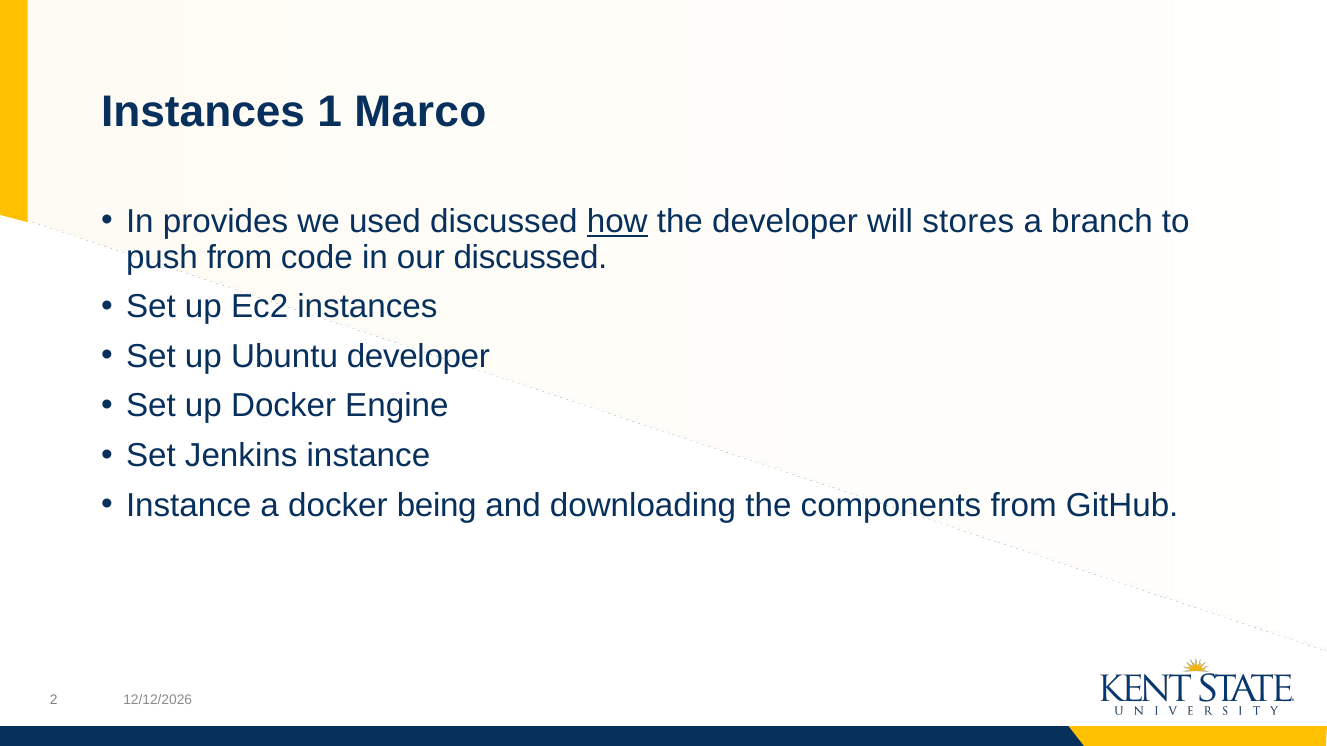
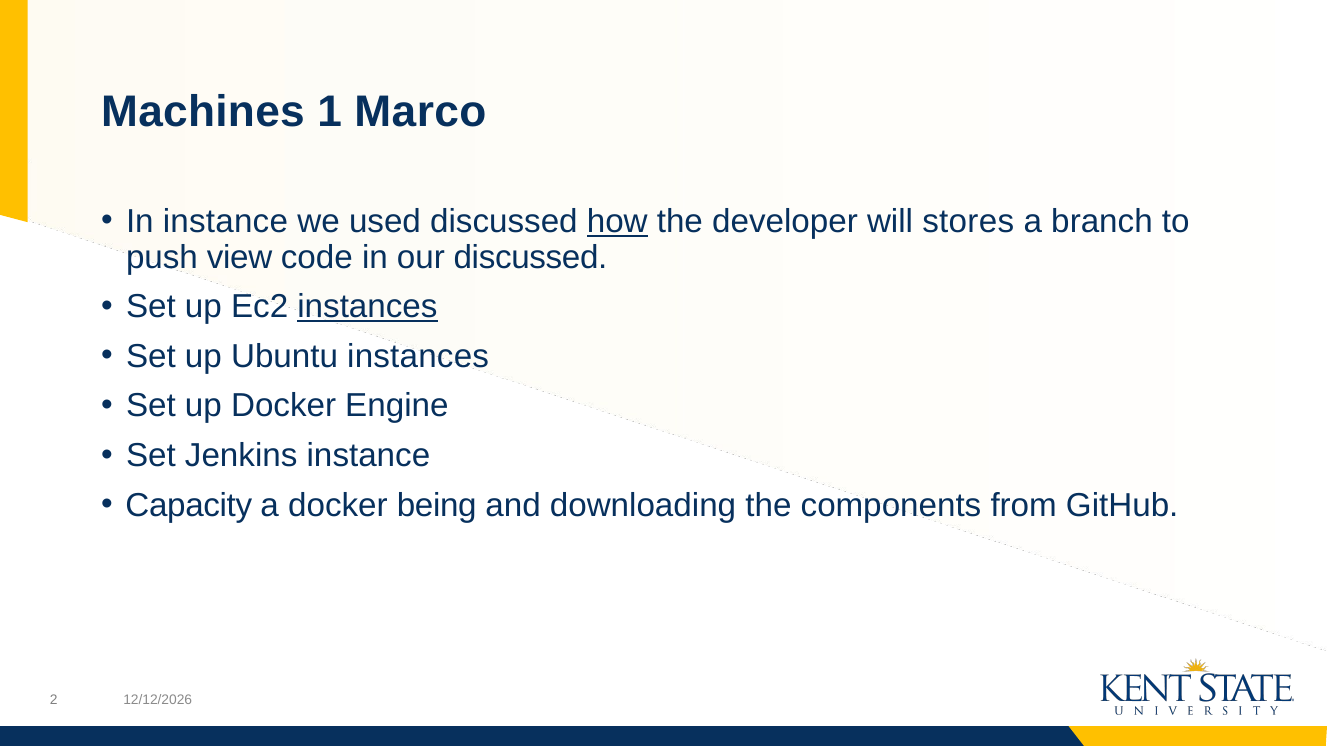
Instances: Instances -> Machines (203, 112)
In provides: provides -> instance (225, 221)
push from: from -> view (240, 257)
instances underline: none -> present (367, 307)
Ubuntu developer: developer -> instances (418, 357)
Instance: Instance -> Capacity (189, 505)
